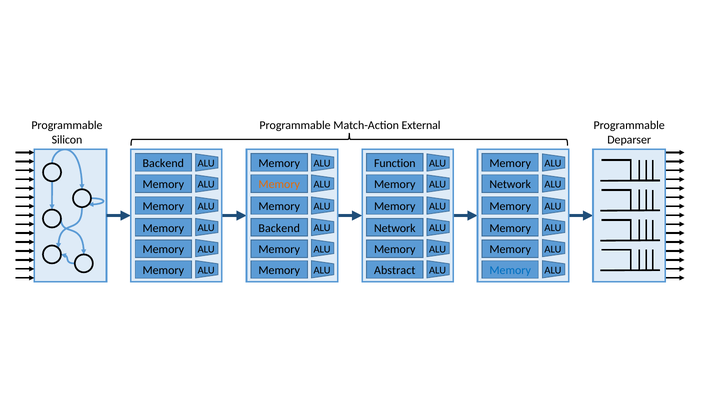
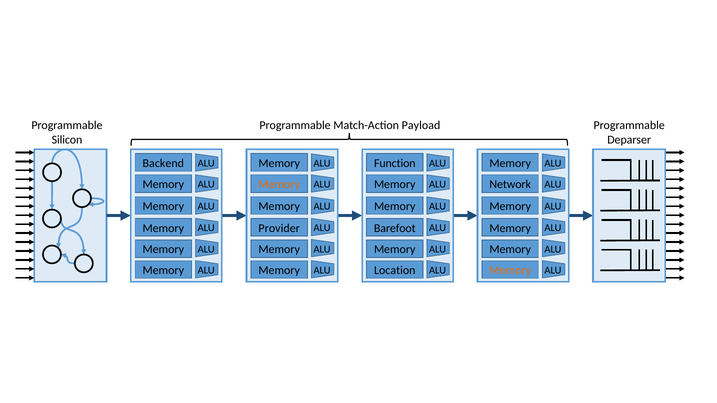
External: External -> Payload (421, 126)
Backend: Backend -> Provider (279, 228)
Network: Network -> Barefoot (395, 228)
Abstract: Abstract -> Location (395, 271)
Memory colour: blue -> orange (510, 271)
